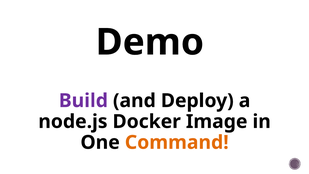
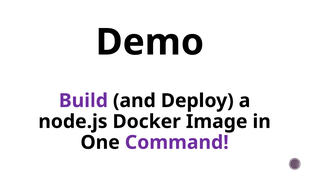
Command colour: orange -> purple (177, 142)
